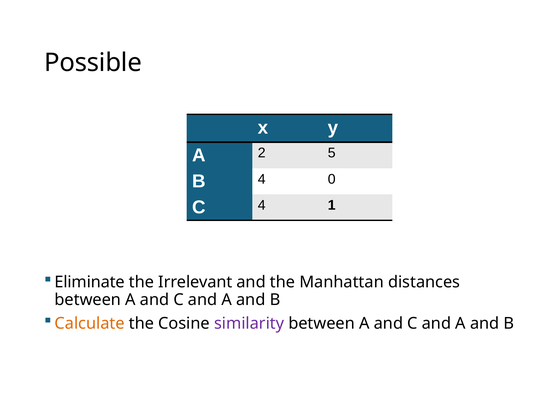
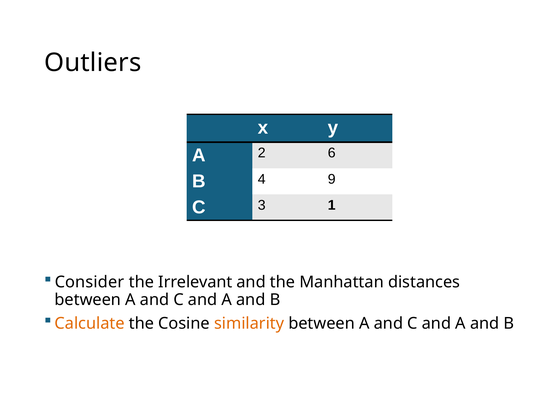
Possible: Possible -> Outliers (93, 63)
5: 5 -> 6 (332, 153)
0: 0 -> 9 (332, 179)
C 4: 4 -> 3 (262, 205)
Eliminate: Eliminate -> Consider (90, 282)
similarity colour: purple -> orange (249, 323)
